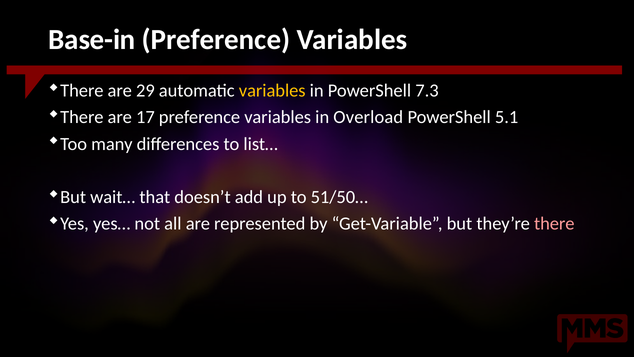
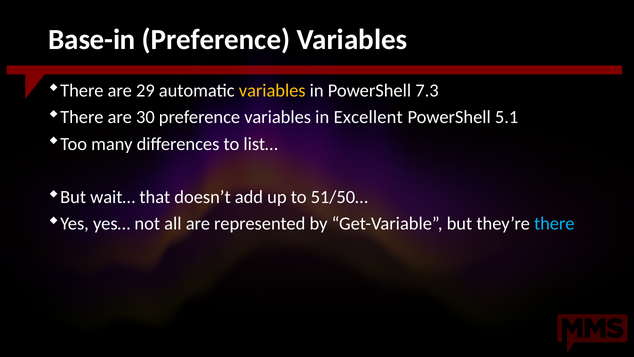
17: 17 -> 30 (145, 117)
Overload: Overload -> Excellent (368, 117)
there colour: pink -> light blue (554, 224)
